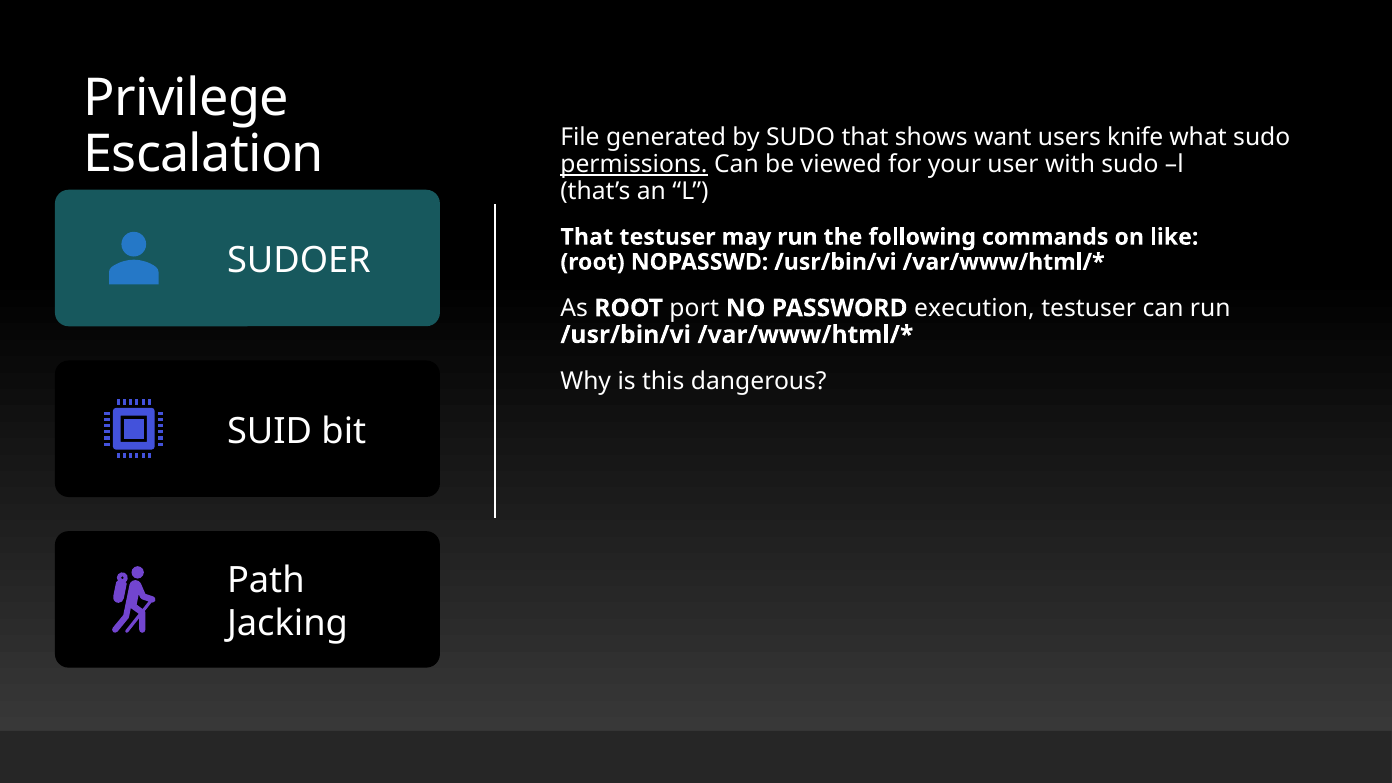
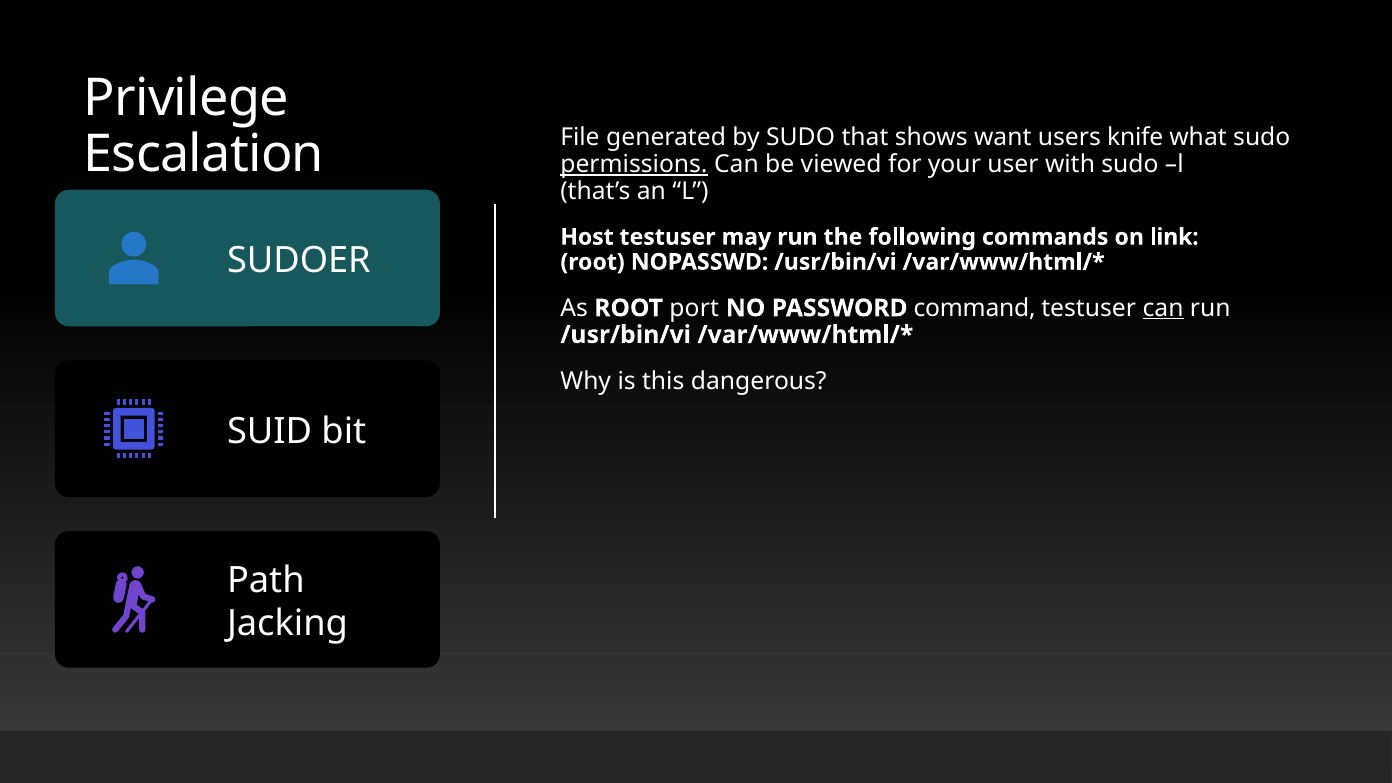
That: That -> Host (587, 237)
like: like -> link (1174, 237)
execution: execution -> command (975, 308)
can underline: none -> present (1163, 308)
